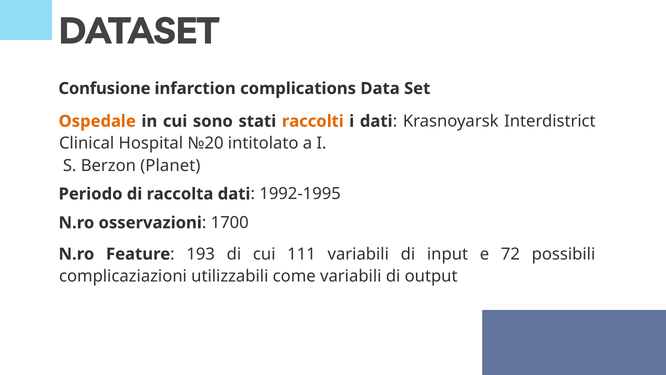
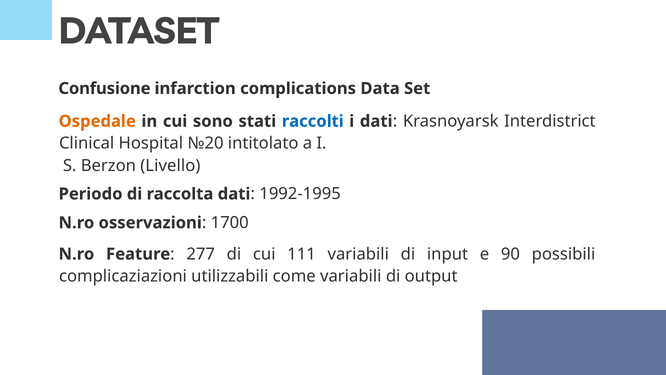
raccolti colour: orange -> blue (313, 121)
Planet: Planet -> Livello (170, 166)
193: 193 -> 277 (201, 254)
72: 72 -> 90 (510, 254)
